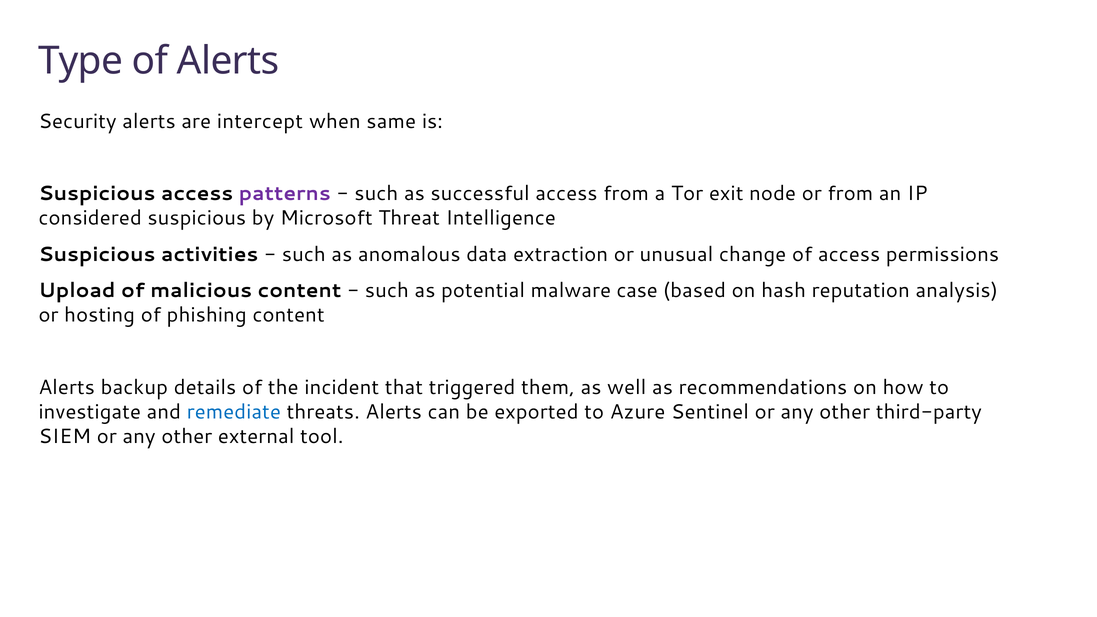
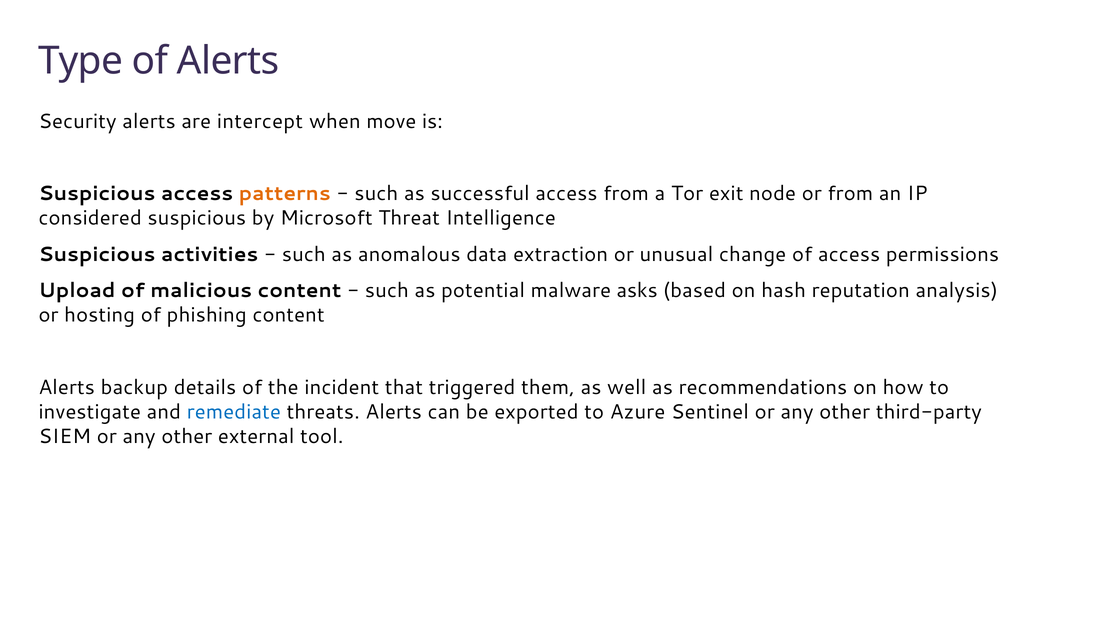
same: same -> move (391, 121)
patterns colour: purple -> orange (285, 194)
case: case -> asks (637, 290)
